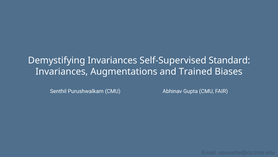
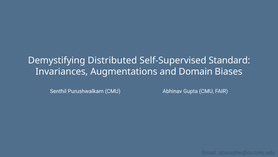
Demystifying Invariances: Invariances -> Distributed (112, 60)
Trained: Trained -> Domain (196, 71)
